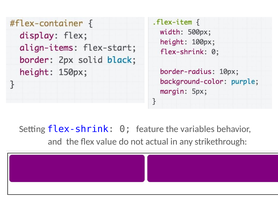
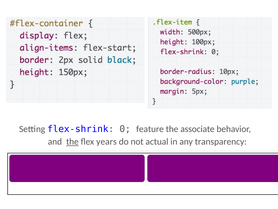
variables: variables -> associate (198, 129)
the underline: none -> present (72, 141)
value: value -> years (106, 141)
strikethrough: strikethrough -> transparency (221, 141)
